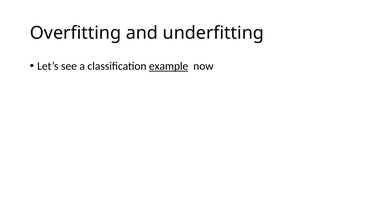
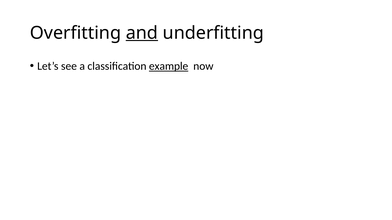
and underline: none -> present (142, 33)
